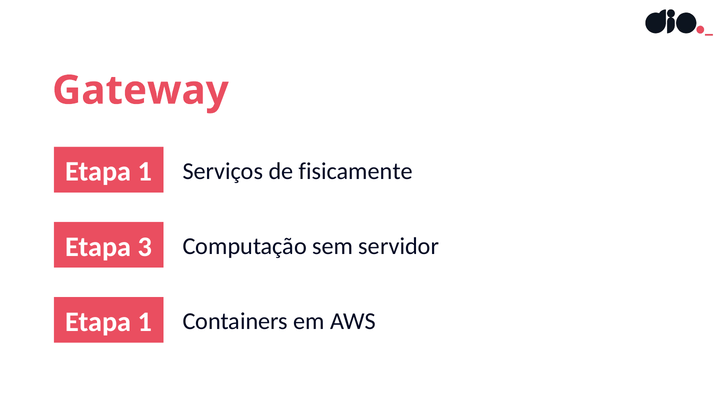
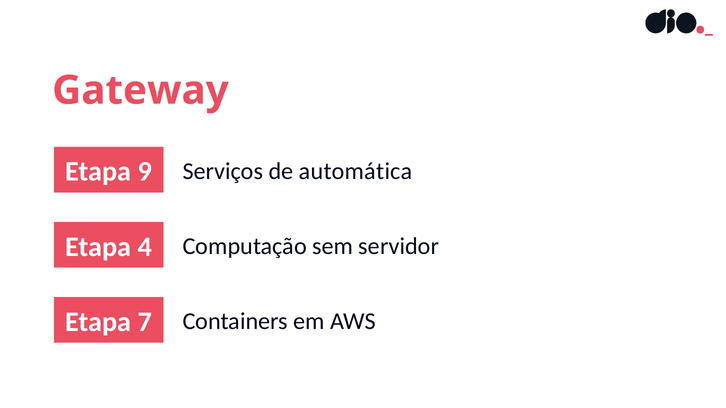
1: 1 -> 9 (145, 172)
fisicamente: fisicamente -> automática (356, 171)
3: 3 -> 4 (145, 247)
1: 1 -> 7 (145, 322)
